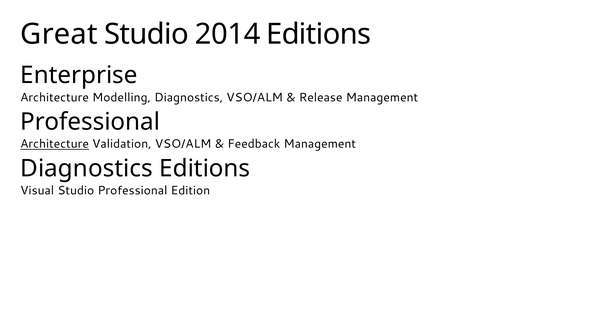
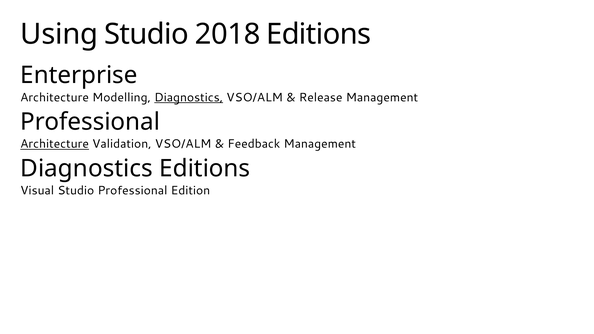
Great: Great -> Using (59, 34)
2014: 2014 -> 2018 (228, 34)
Diagnostics underline: none -> present (189, 97)
